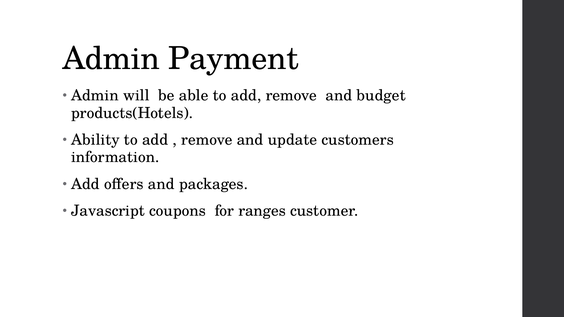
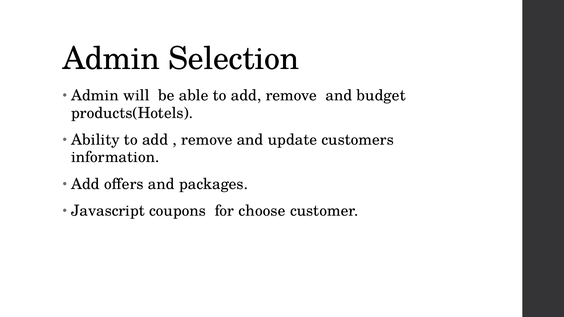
Payment: Payment -> Selection (234, 59)
ranges: ranges -> choose (262, 211)
